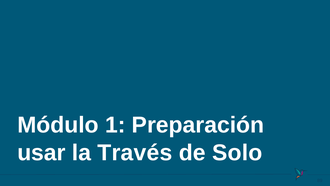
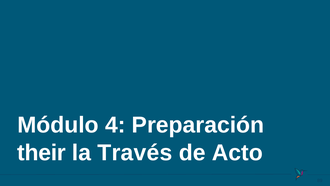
1: 1 -> 4 (115, 125)
usar: usar -> their (42, 152)
Solo: Solo -> Acto (237, 152)
